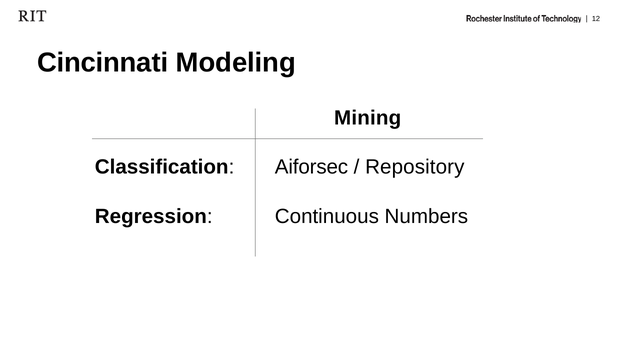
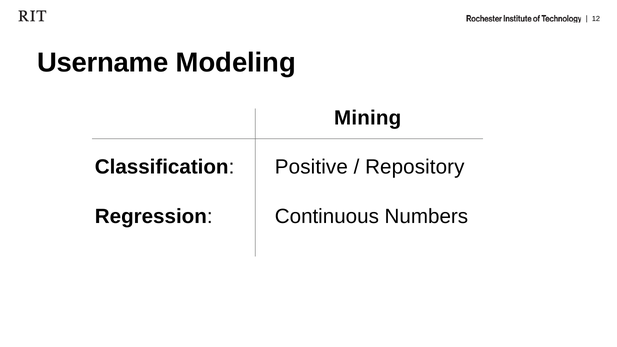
Cincinnati: Cincinnati -> Username (103, 63)
Aiforsec: Aiforsec -> Positive (311, 167)
